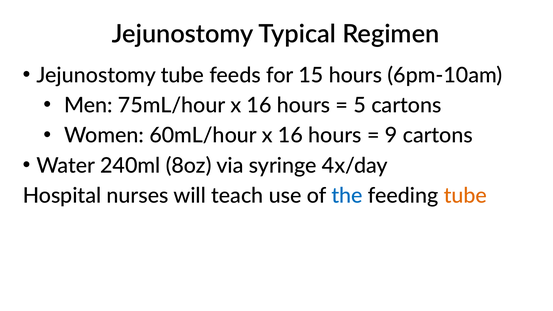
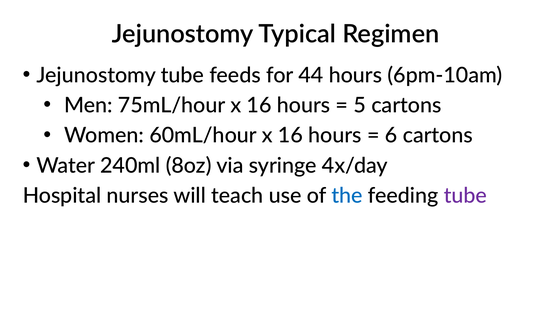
15: 15 -> 44 (311, 75)
9: 9 -> 6 (391, 136)
tube colour: orange -> purple (465, 196)
